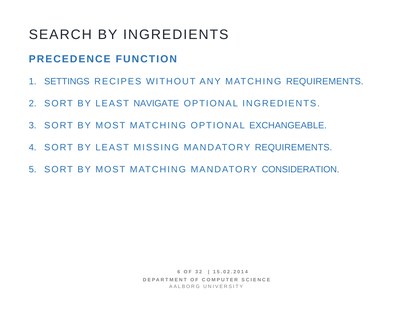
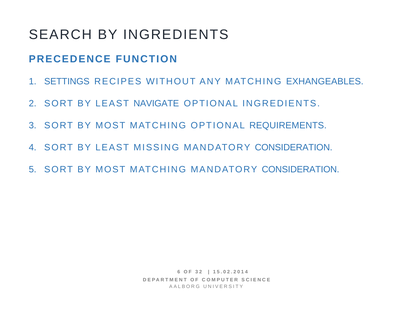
MATCHING REQUIREMENTS: REQUIREMENTS -> EXHANGEABLES (325, 82)
EXCHANGEABLE: EXCHANGEABLE -> REQUIREMENTS (288, 125)
MISSING MANDATORY REQUIREMENTS: REQUIREMENTS -> CONSIDERATION (294, 147)
